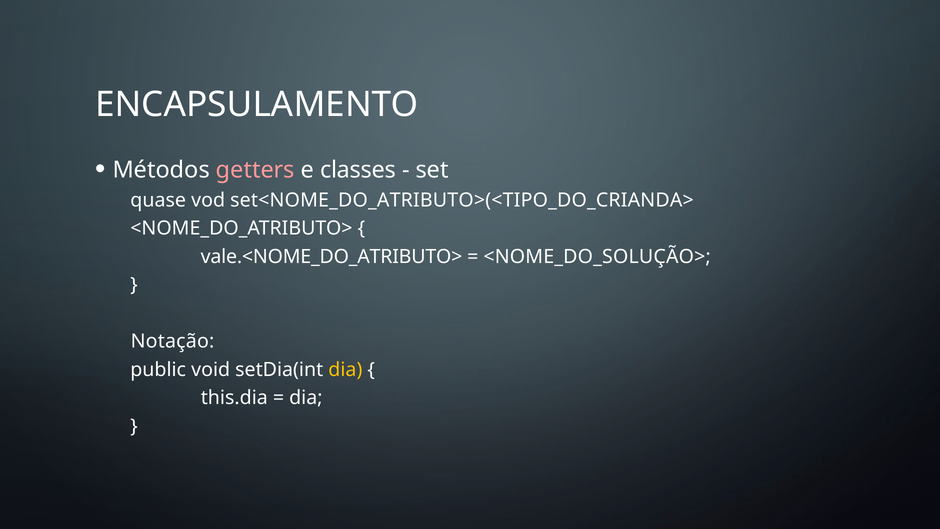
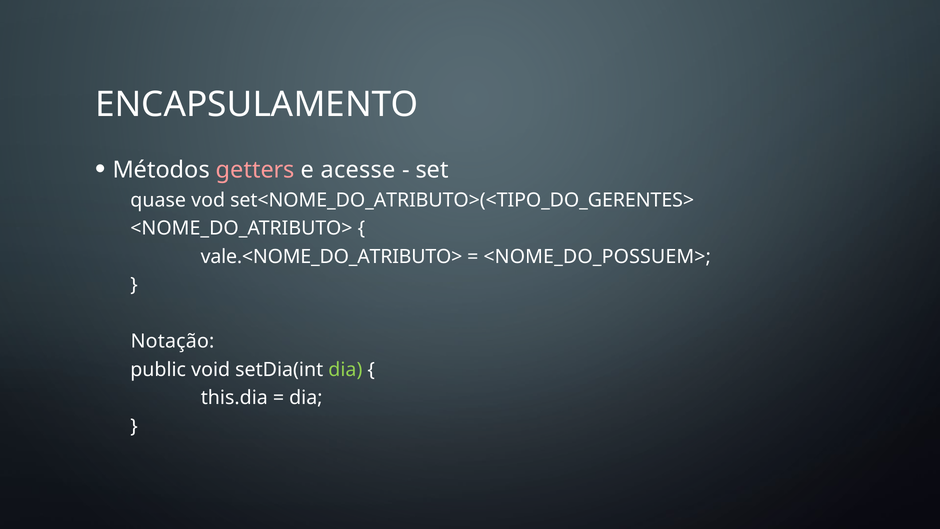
classes: classes -> acesse (358, 170)
set<NOME_DO_ATRIBUTO>(<TIPO_DO_CRIANDA>: set<NOME_DO_ATRIBUTO>(<TIPO_DO_CRIANDA> -> set<NOME_DO_ATRIBUTO>(<TIPO_DO_GERENTES> (462, 200)
<NOME_DO_SOLUÇÃO>: <NOME_DO_SOLUÇÃO> -> <NOME_DO_POSSUEM> (597, 257)
dia colour: yellow -> light green (345, 369)
